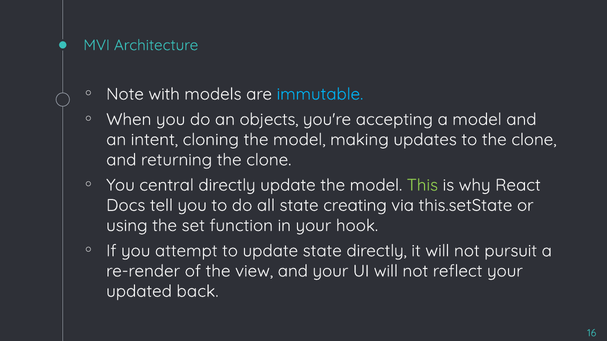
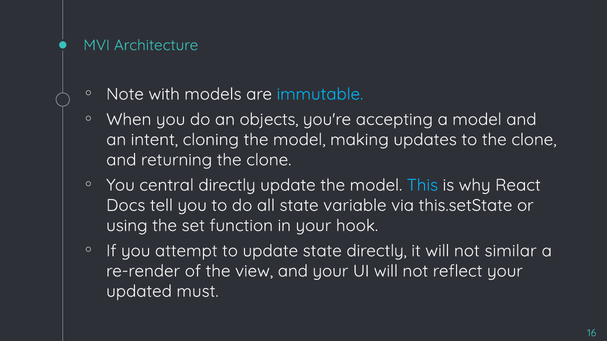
This colour: light green -> light blue (422, 185)
creating: creating -> variable (355, 206)
pursuit: pursuit -> similar (511, 251)
back: back -> must (198, 292)
